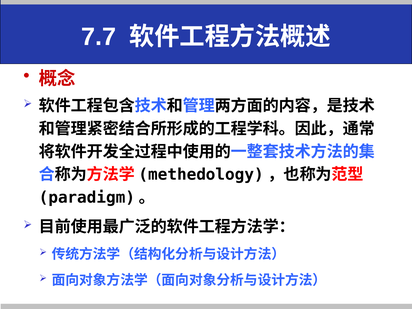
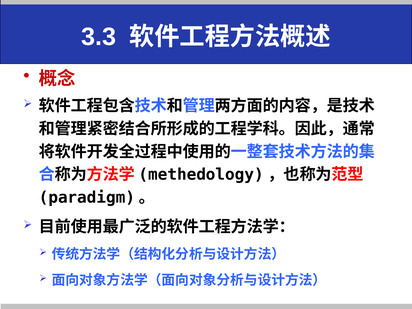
7.7: 7.7 -> 3.3 (99, 37)
